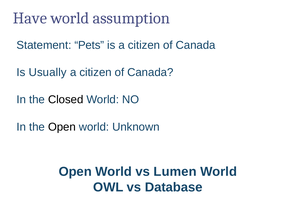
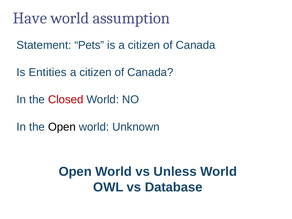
Usually: Usually -> Entities (48, 72)
Closed colour: black -> red (66, 100)
Lumen: Lumen -> Unless (175, 172)
